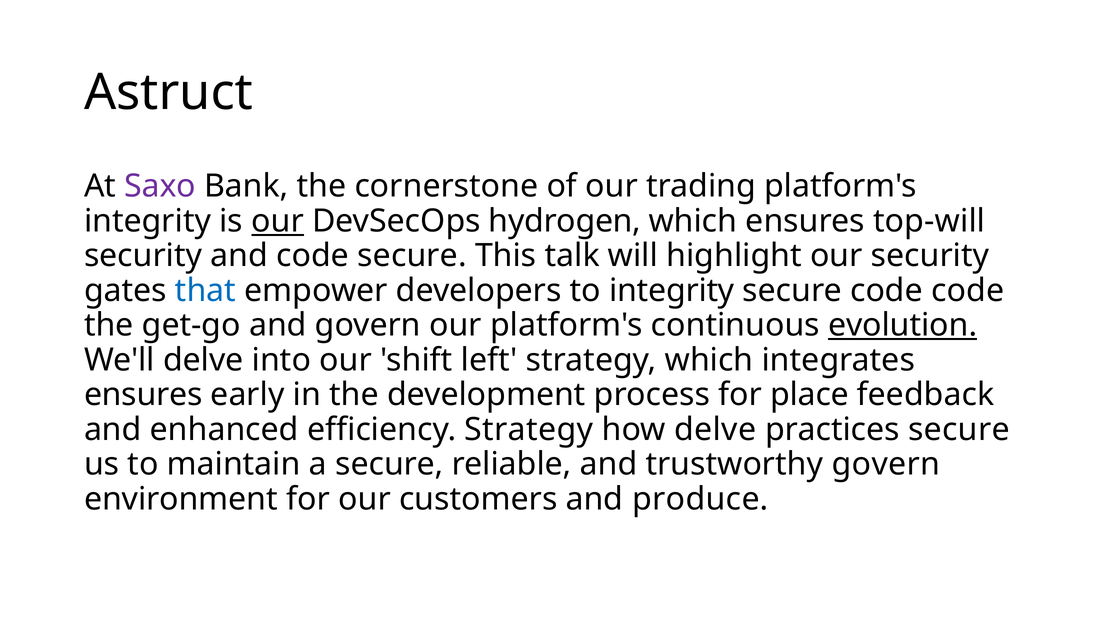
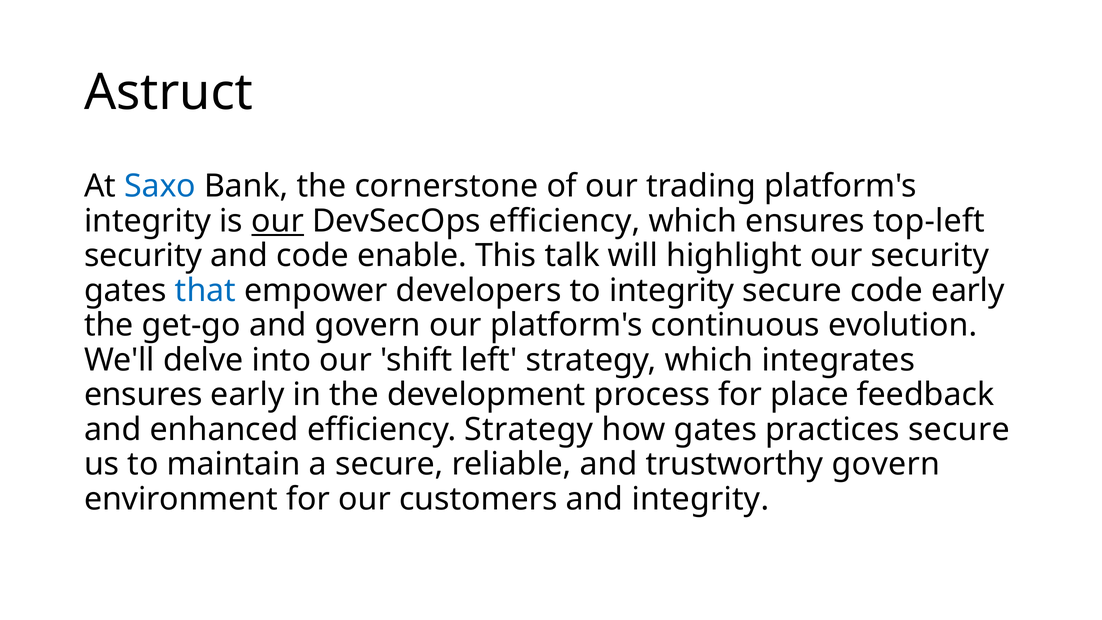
Saxo colour: purple -> blue (160, 186)
DevSecOps hydrogen: hydrogen -> efficiency (565, 221)
top-will: top-will -> top-left (929, 221)
code secure: secure -> enable (412, 256)
code code: code -> early (968, 290)
evolution underline: present -> none (903, 325)
how delve: delve -> gates (715, 429)
and produce: produce -> integrity (700, 499)
